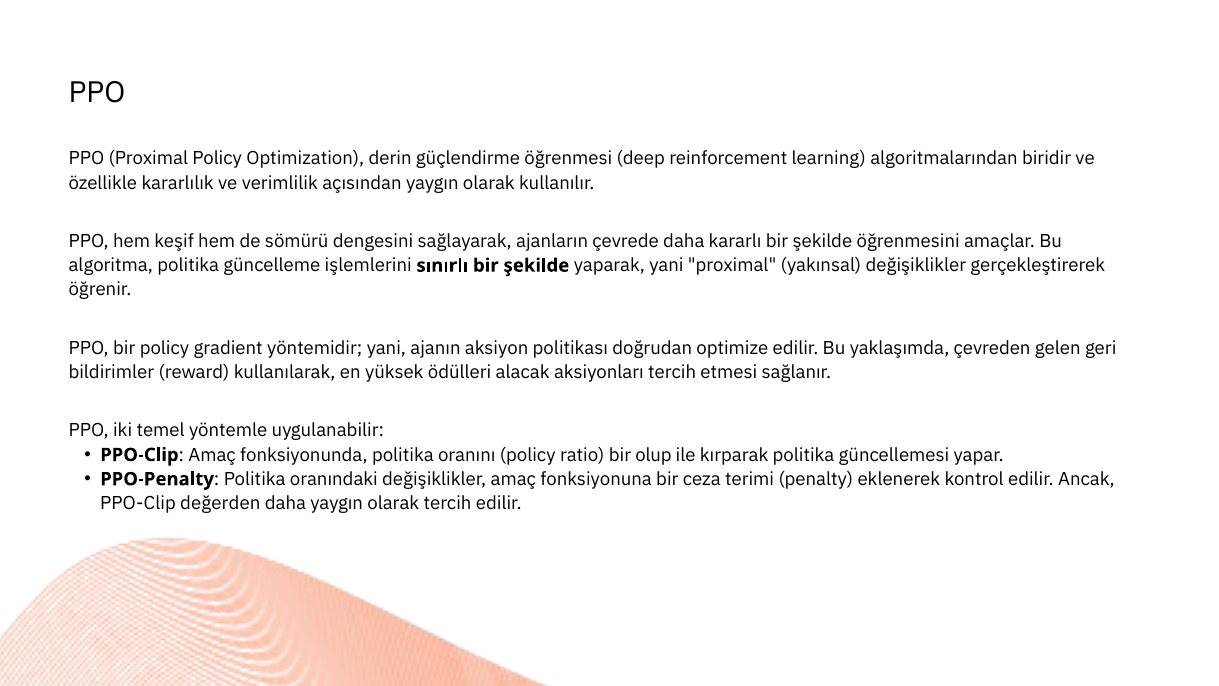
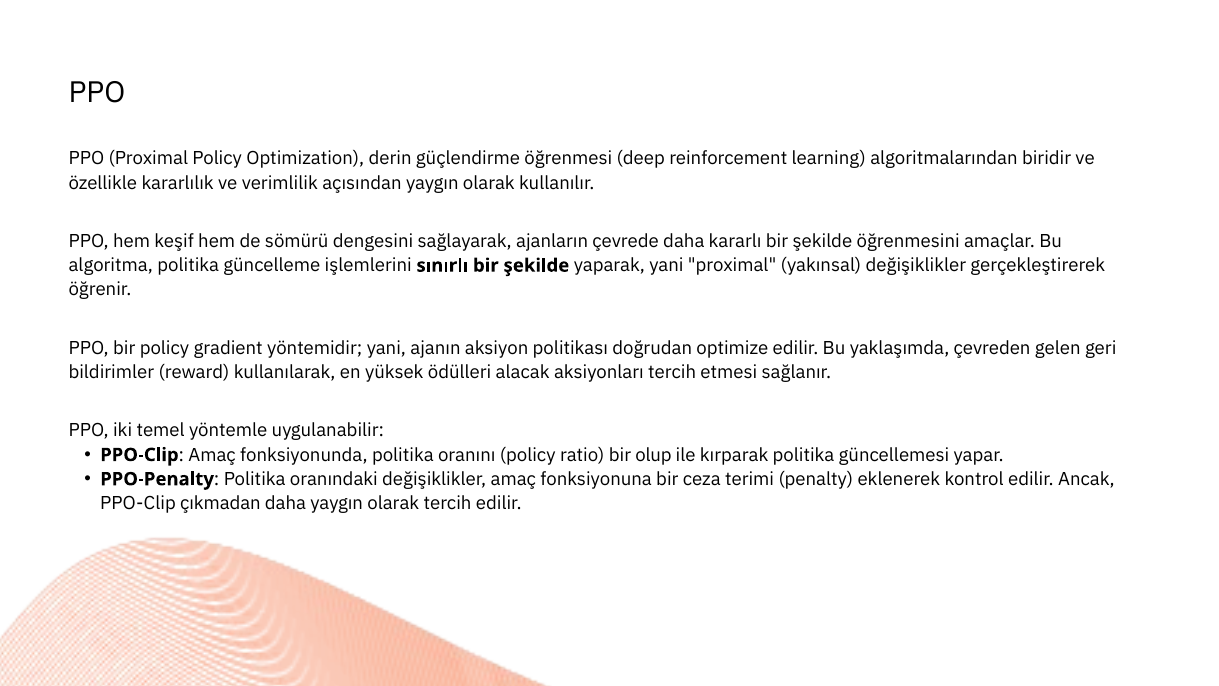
değerden: değerden -> çıkmadan (220, 503)
